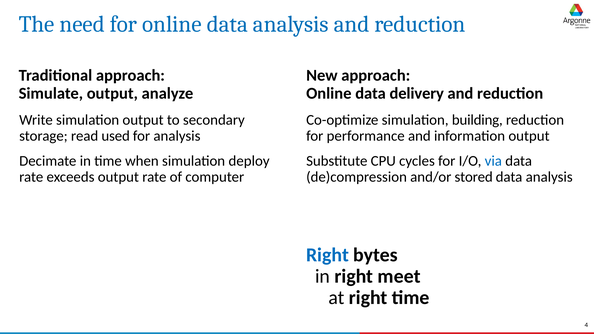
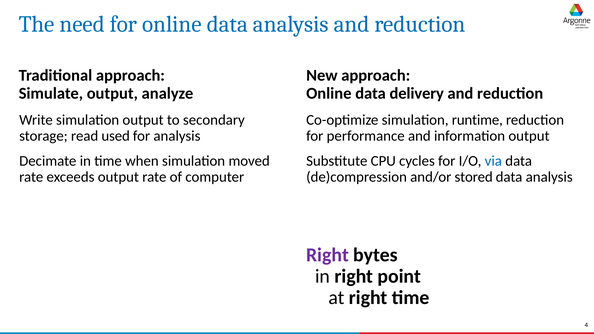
building: building -> runtime (477, 120)
deploy: deploy -> moved (249, 161)
Right colour: blue -> purple (328, 255)
meet: meet -> point (399, 276)
